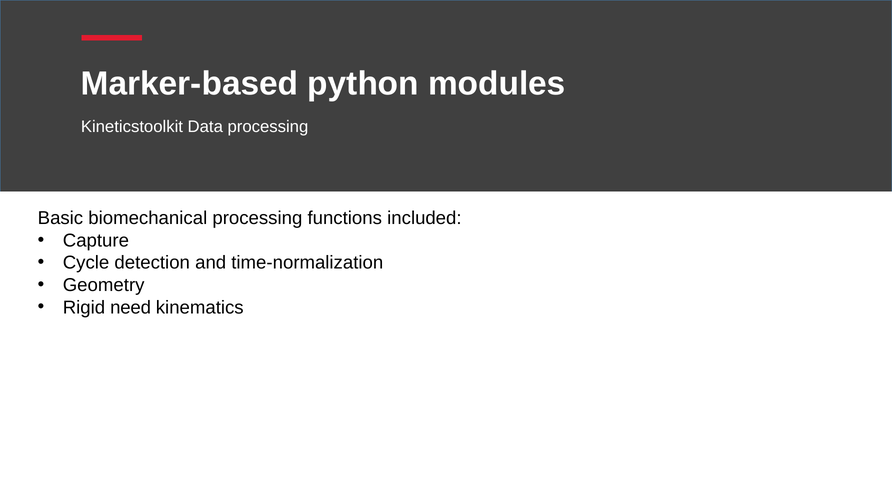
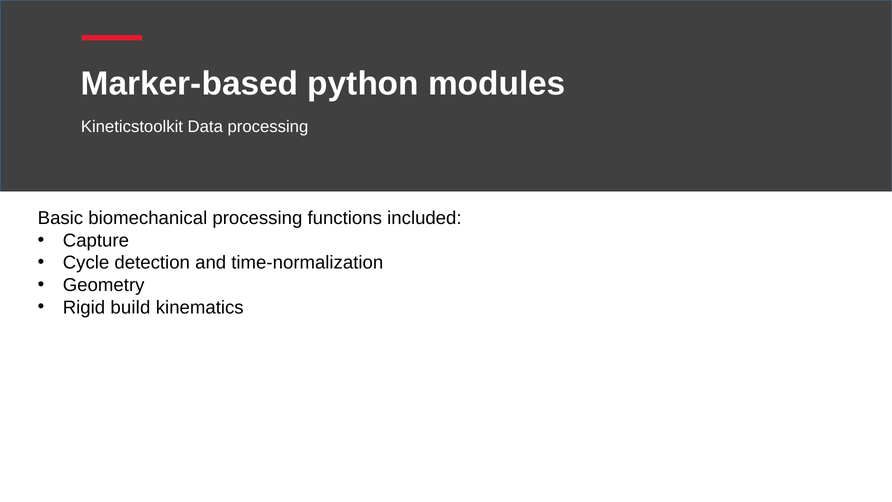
need: need -> build (130, 307)
